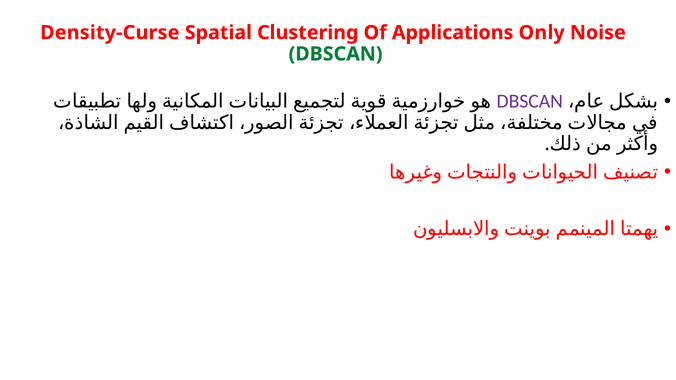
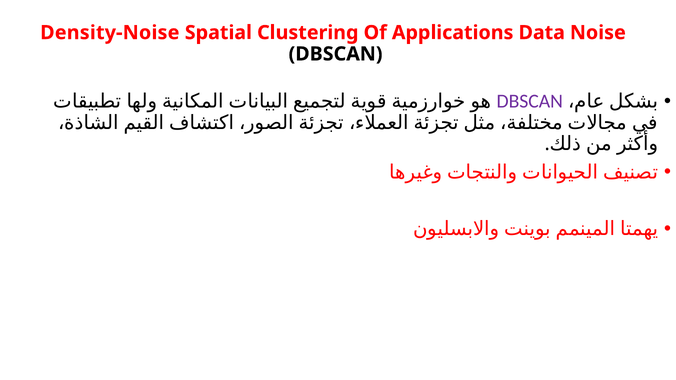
Density-Curse: Density-Curse -> Density-Noise (110, 33)
Only: Only -> Data (542, 33)
DBSCAN colour: green -> black (336, 54)
